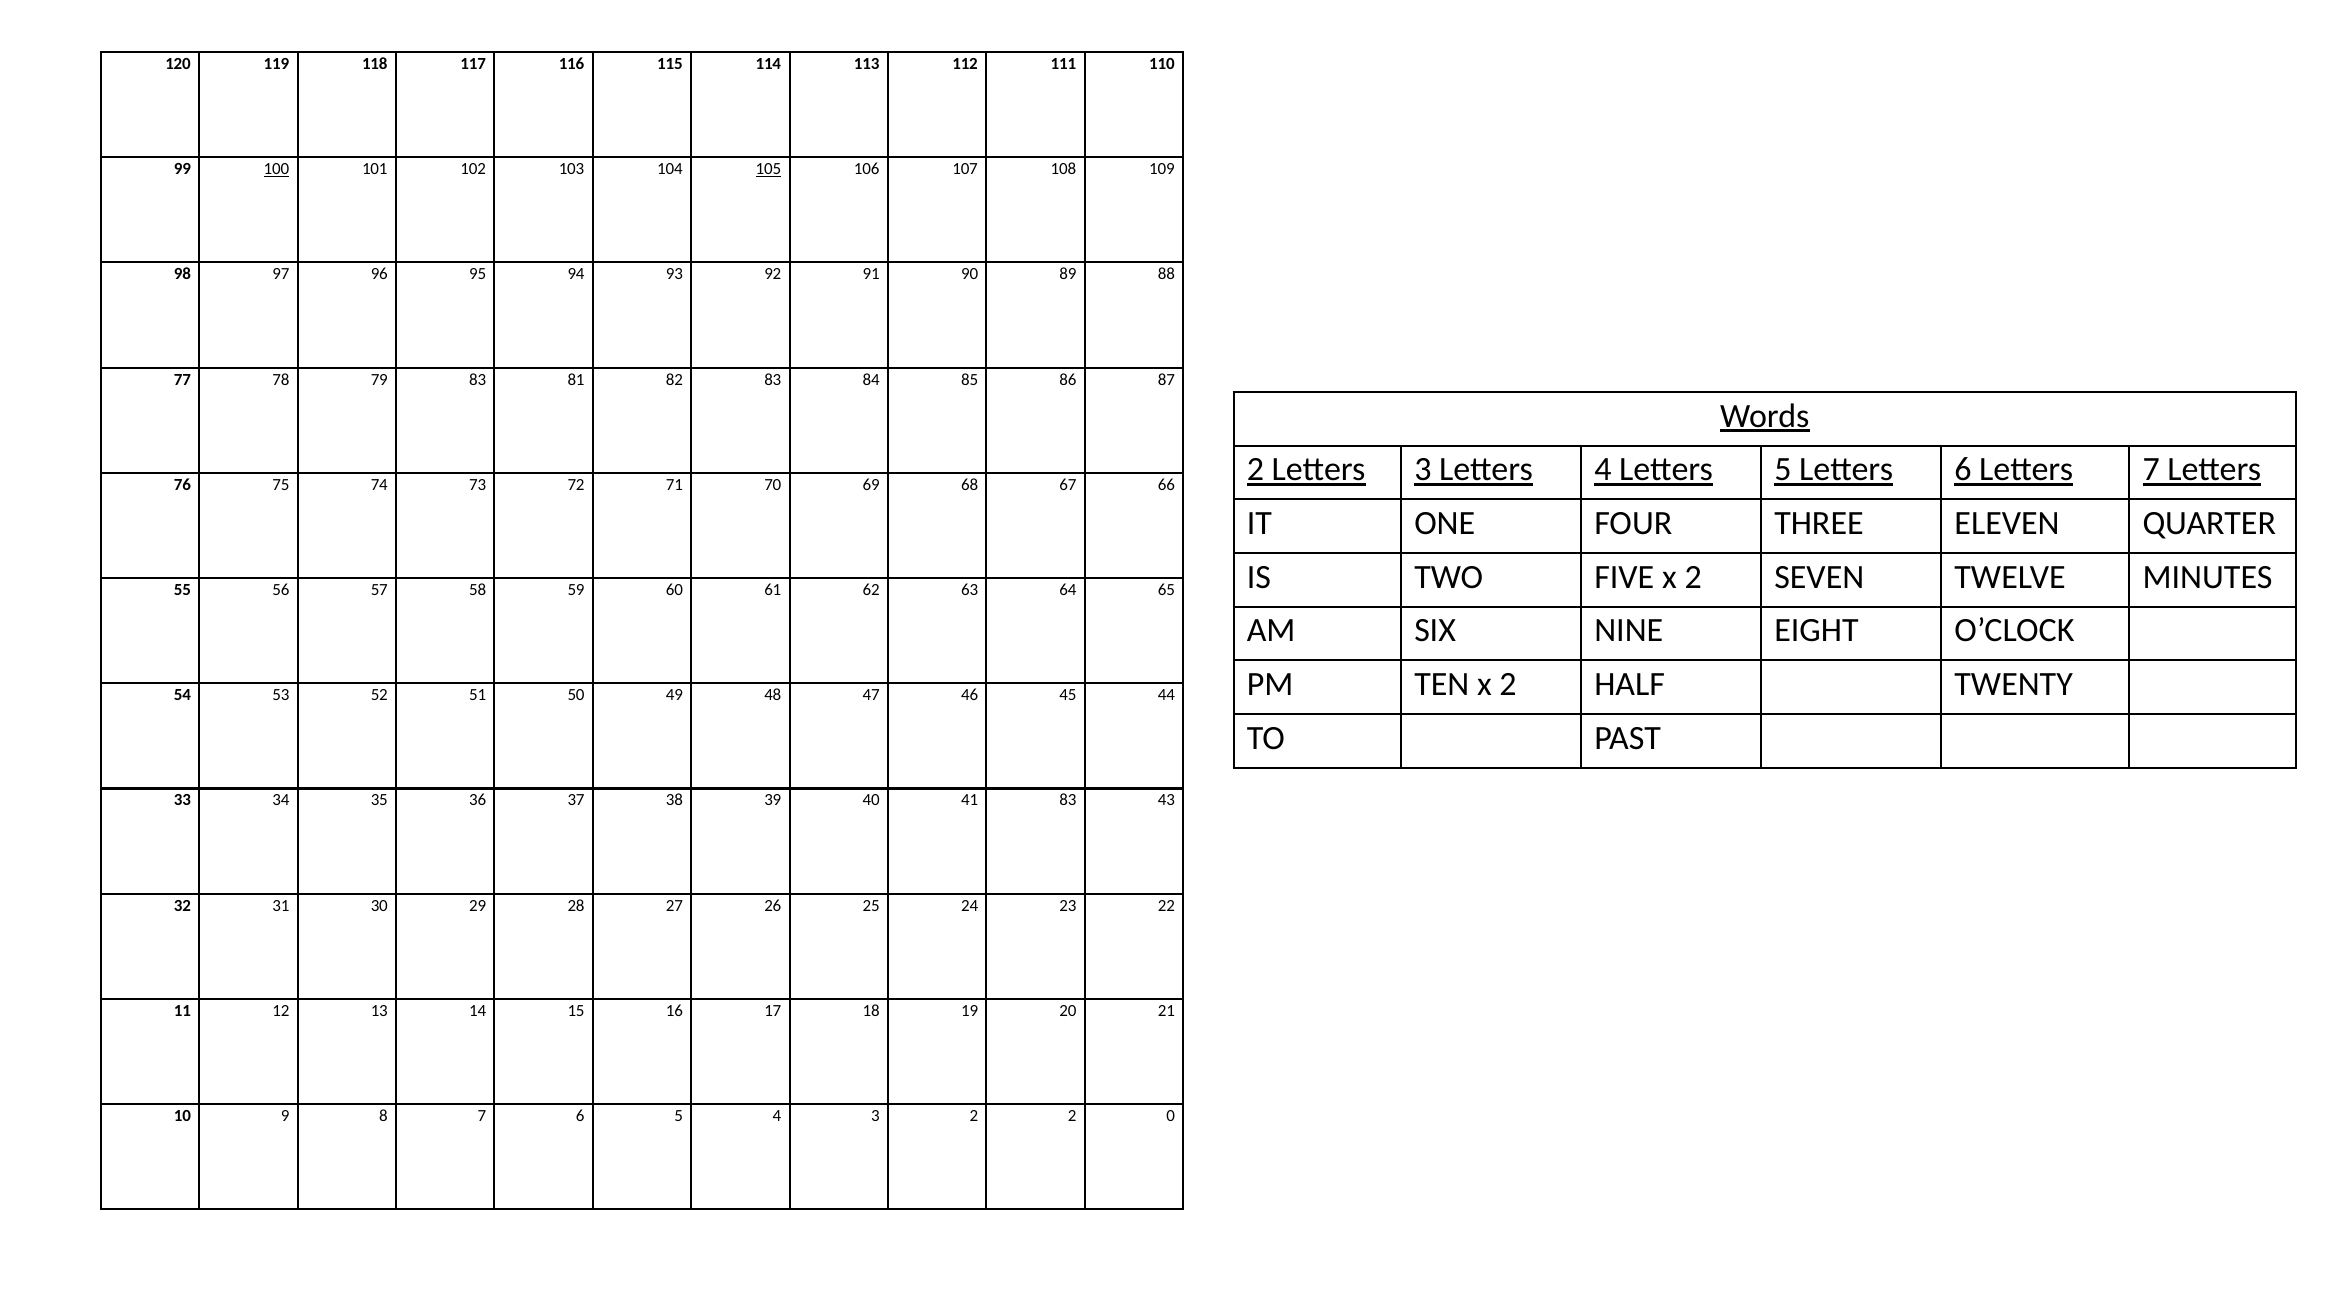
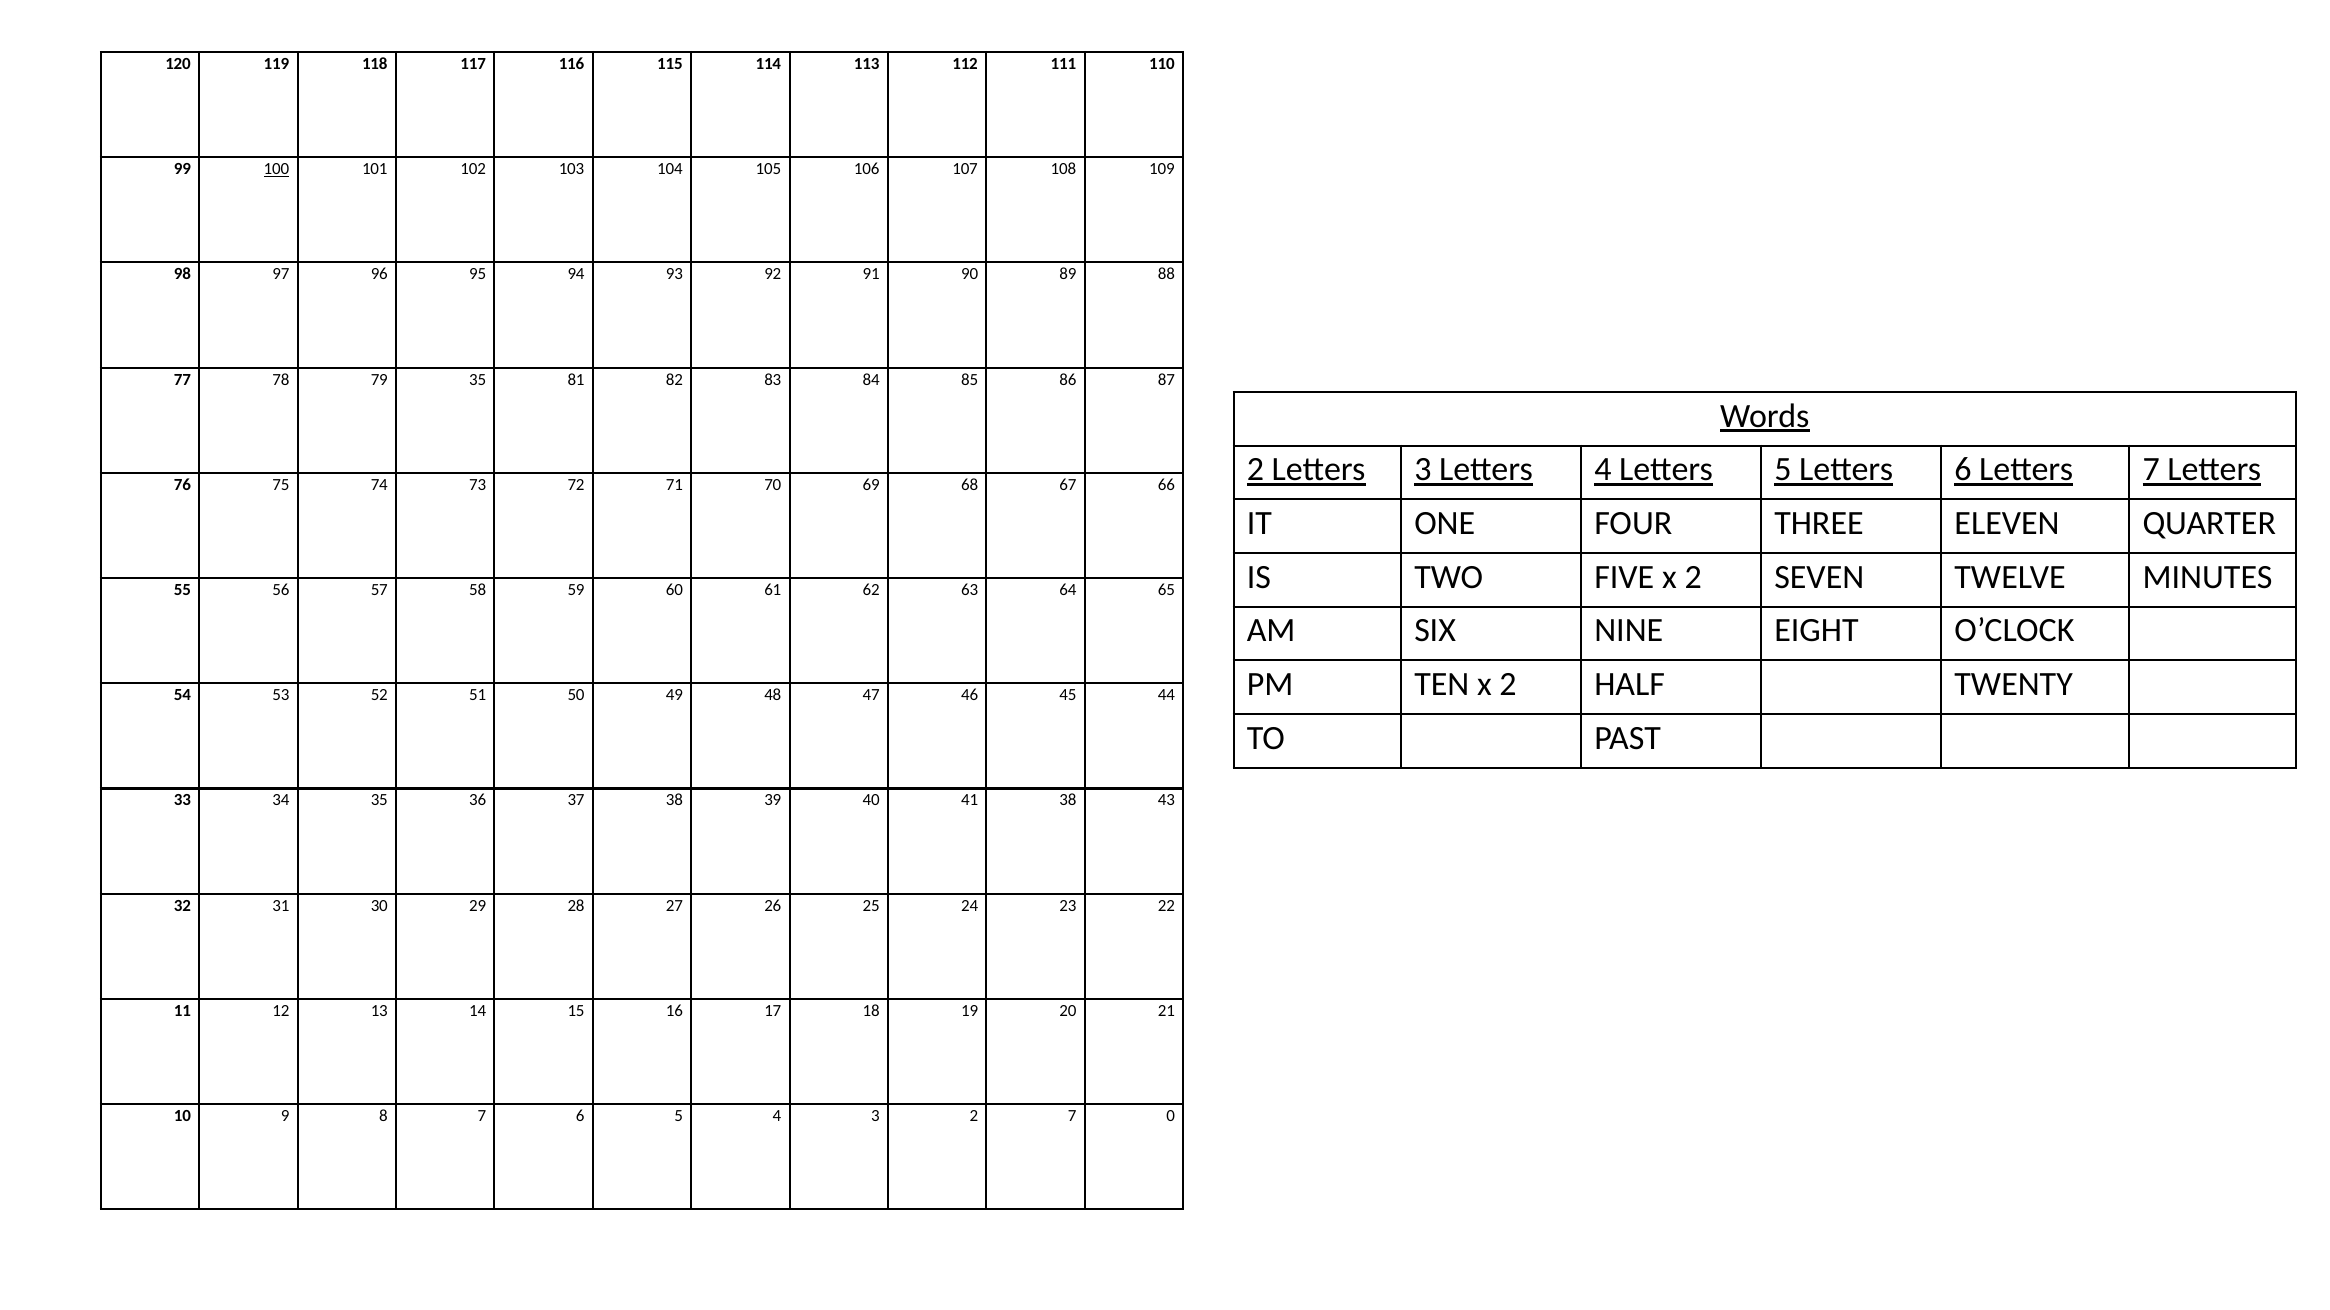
105 underline: present -> none (768, 169)
79 83: 83 -> 35 (478, 380)
41 83: 83 -> 38 (1068, 801)
2 2: 2 -> 7 (1072, 1116)
